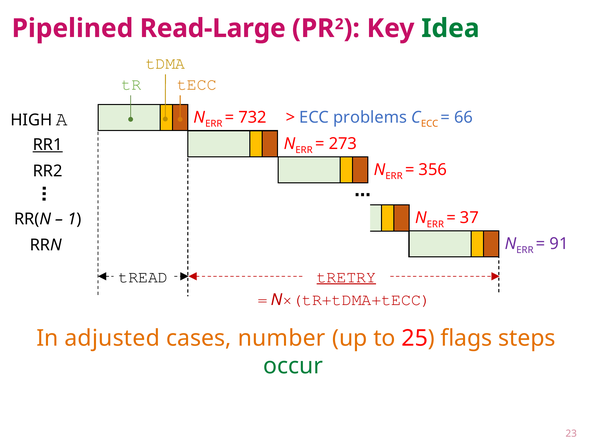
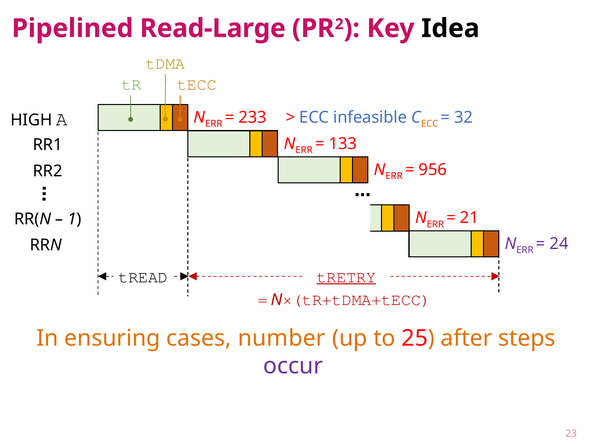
Idea colour: green -> black (450, 28)
problems: problems -> infeasible (370, 117)
66: 66 -> 32 (464, 117)
732: 732 -> 233 (253, 117)
RR1 underline: present -> none (48, 145)
273: 273 -> 133 (343, 144)
356: 356 -> 956 (433, 170)
37: 37 -> 21 (469, 218)
91: 91 -> 24 (559, 244)
adjusted: adjusted -> ensuring (112, 338)
flags: flags -> after (466, 338)
occur colour: green -> purple (293, 366)
